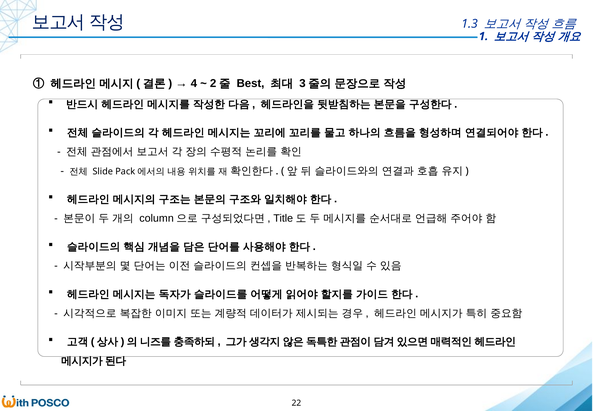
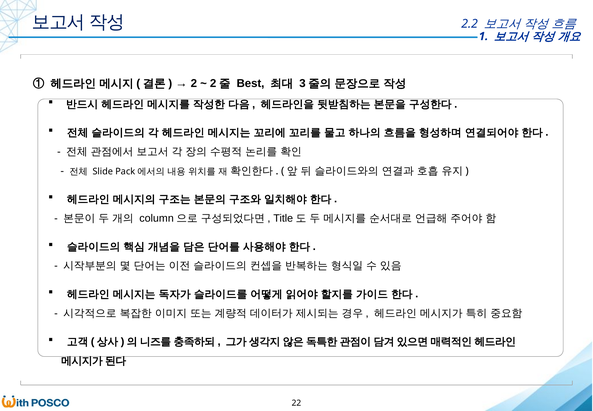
1.3: 1.3 -> 2.2 (470, 24)
4: 4 -> 2 (194, 83)
